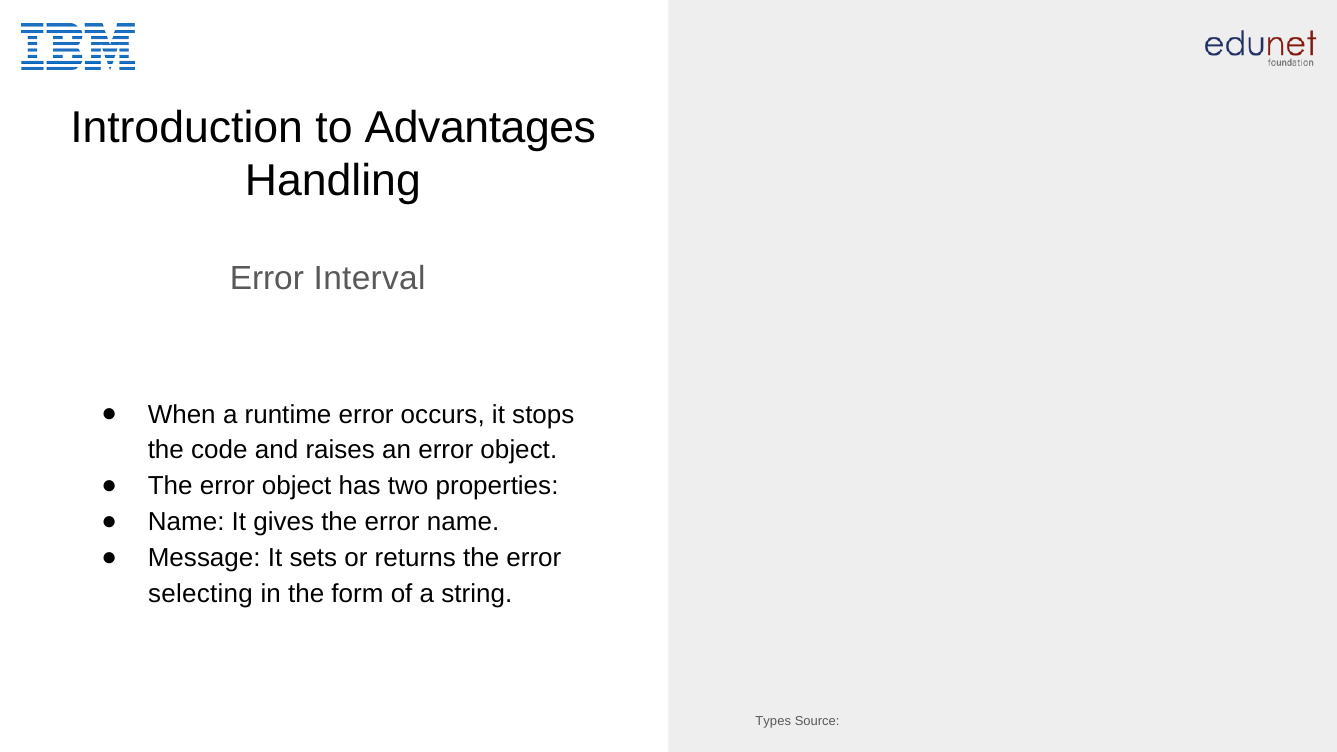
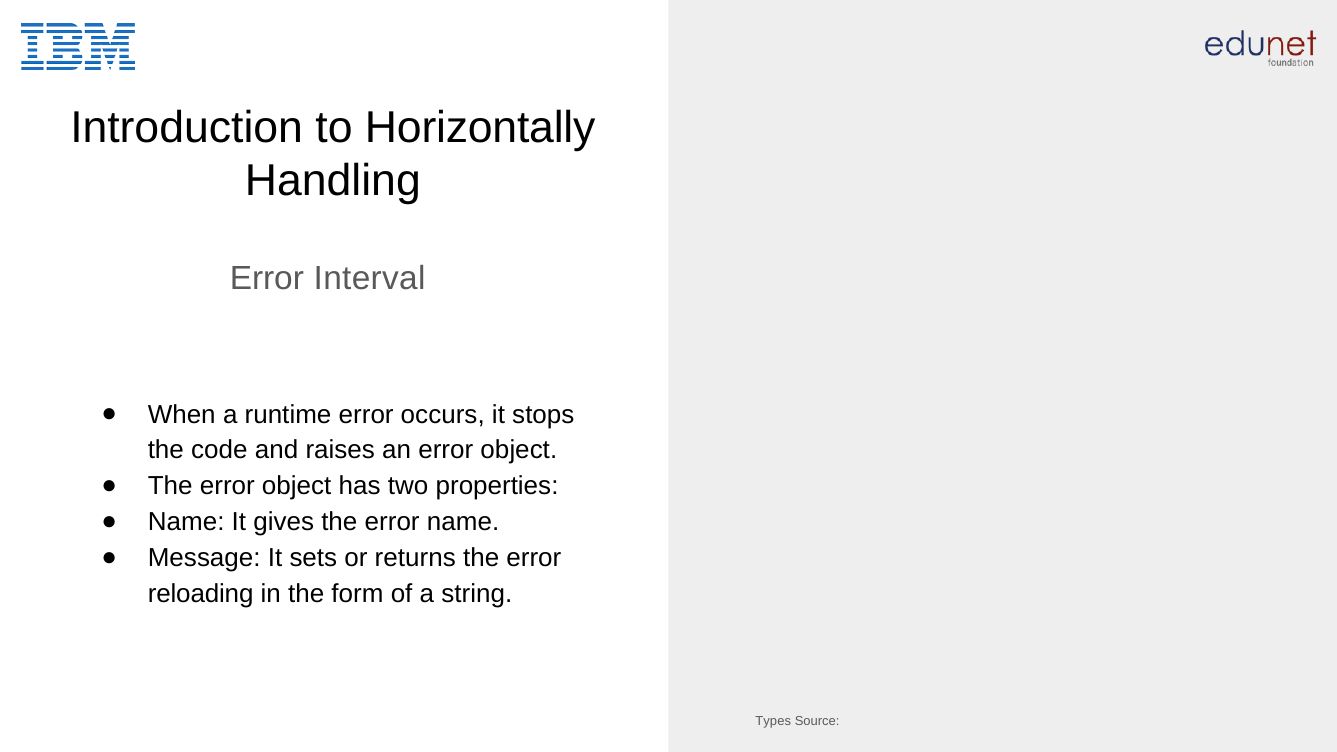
Advantages: Advantages -> Horizontally (480, 128)
selecting: selecting -> reloading (201, 594)
